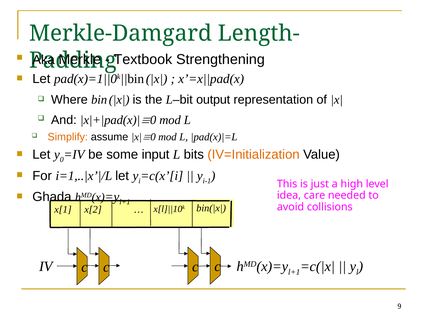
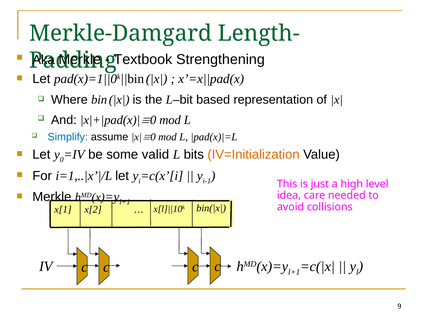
output: output -> based (213, 99)
Simplify colour: orange -> blue (68, 137)
input: input -> valid (155, 154)
Ghada: Ghada -> Merkle (52, 196)
